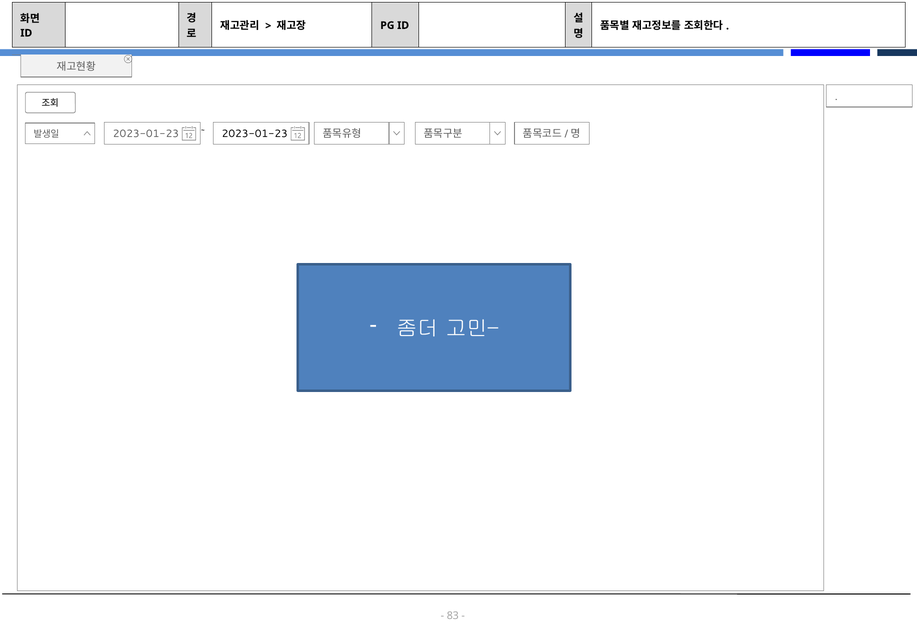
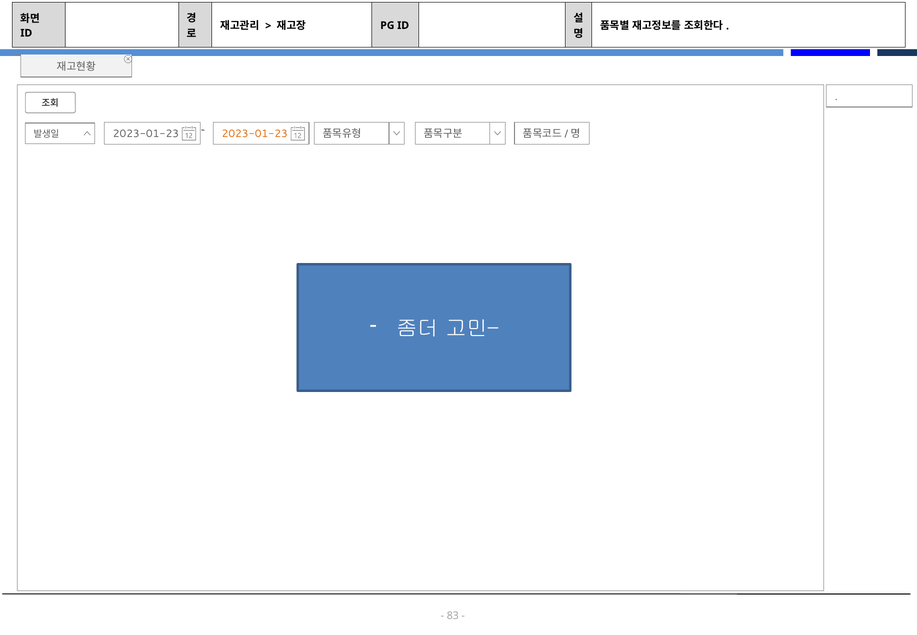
2023-01-23 colour: black -> orange (255, 134)
